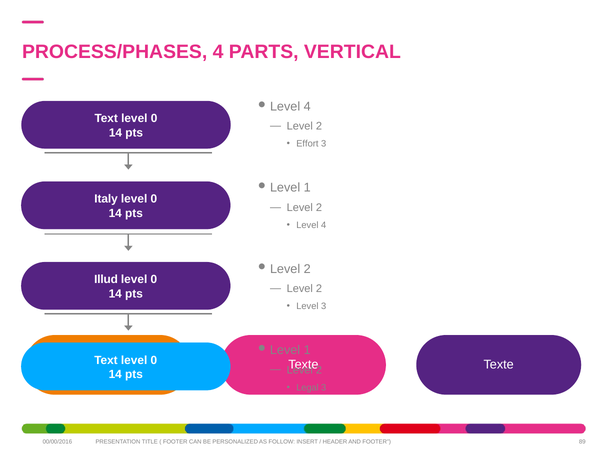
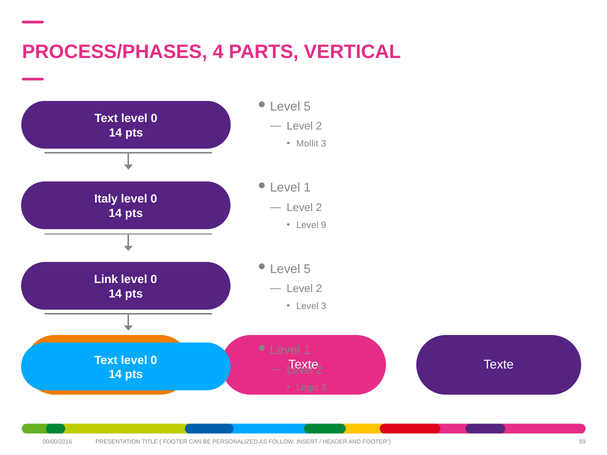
4: 4 -> 5 (307, 107)
Effort: Effort -> Mollit (307, 144)
Level 4: 4 -> 9 (324, 225)
2: 2 -> 5 (307, 269)
Illud: Illud -> Link (106, 280)
